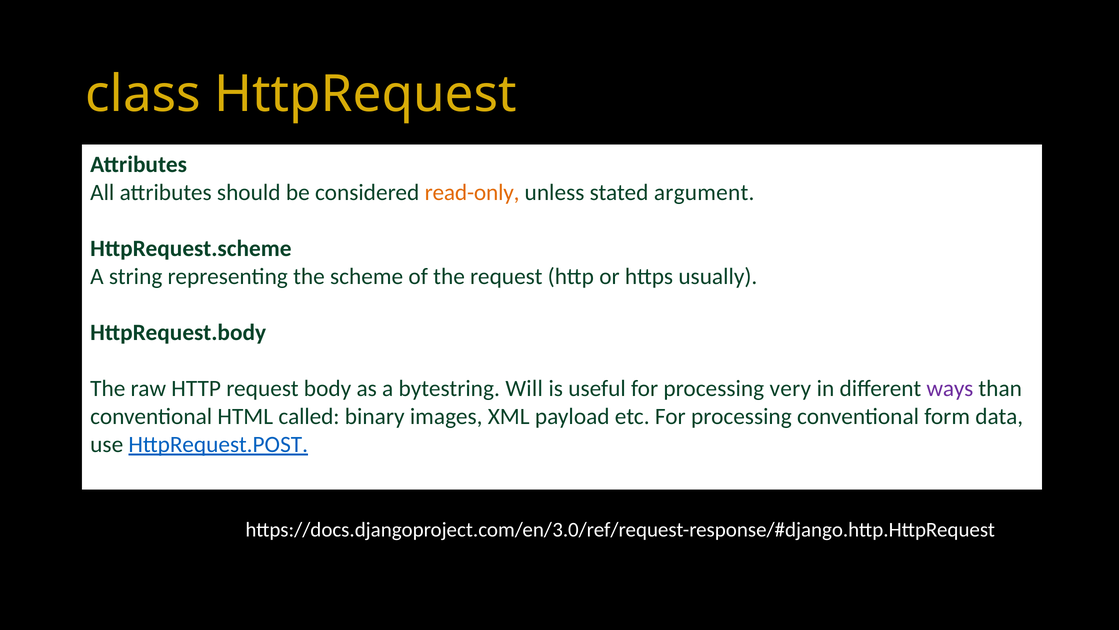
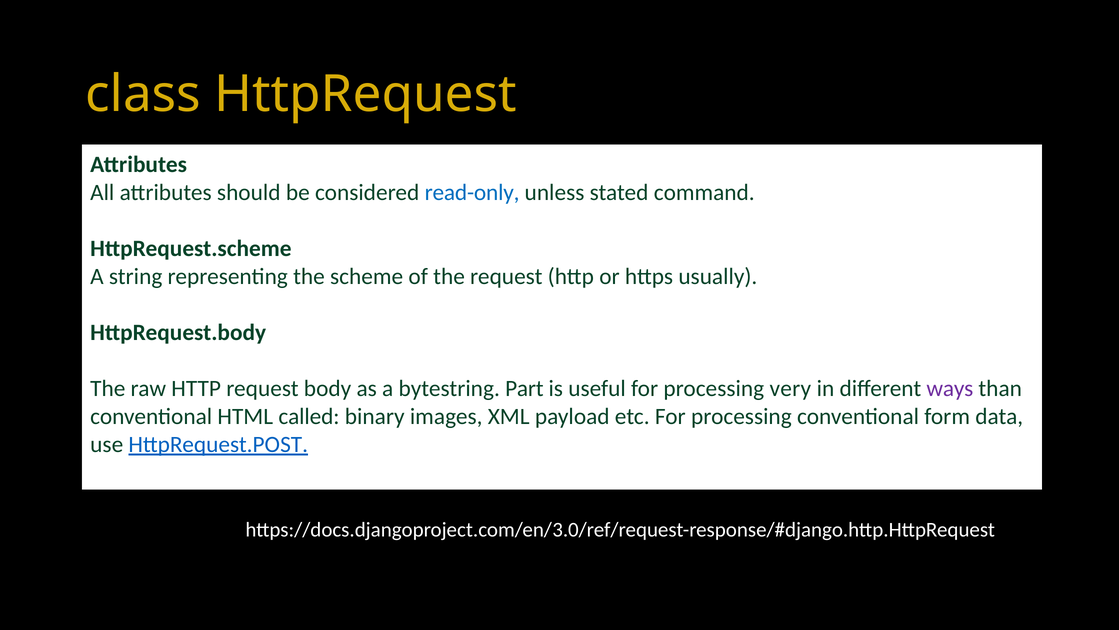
read-only colour: orange -> blue (472, 192)
argument: argument -> command (704, 192)
Will: Will -> Part (524, 388)
